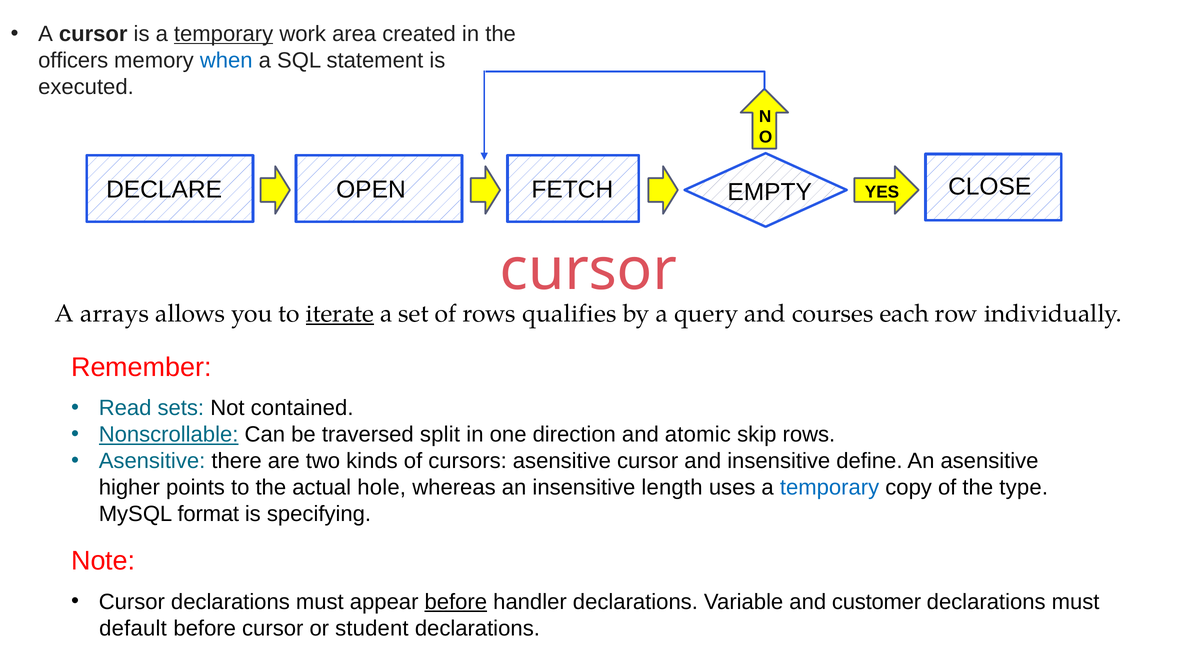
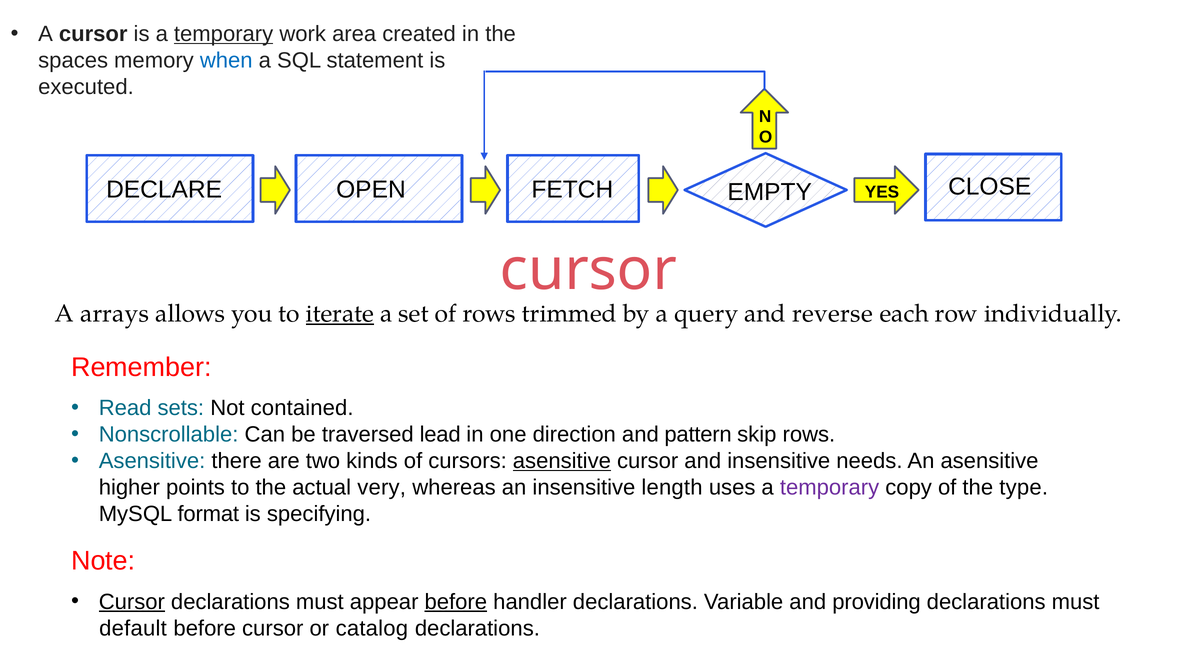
officers: officers -> spaces (73, 60)
qualifies: qualifies -> trimmed (569, 314)
courses: courses -> reverse (833, 314)
Nonscrollable underline: present -> none (169, 435)
split: split -> lead (440, 435)
atomic: atomic -> pattern (698, 435)
asensitive underline: none -> present (562, 461)
define: define -> needs (869, 461)
hole: hole -> very (382, 488)
temporary colour: blue -> purple (830, 488)
Cursor underline: none -> present (132, 602)
customer: customer -> providing (877, 602)
student: student -> catalog (372, 628)
